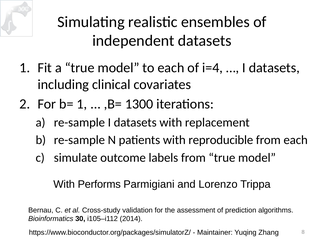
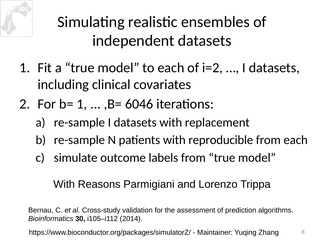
i=4: i=4 -> i=2 (213, 68)
1300: 1300 -> 6046 (139, 104)
Performs: Performs -> Reasons (99, 184)
